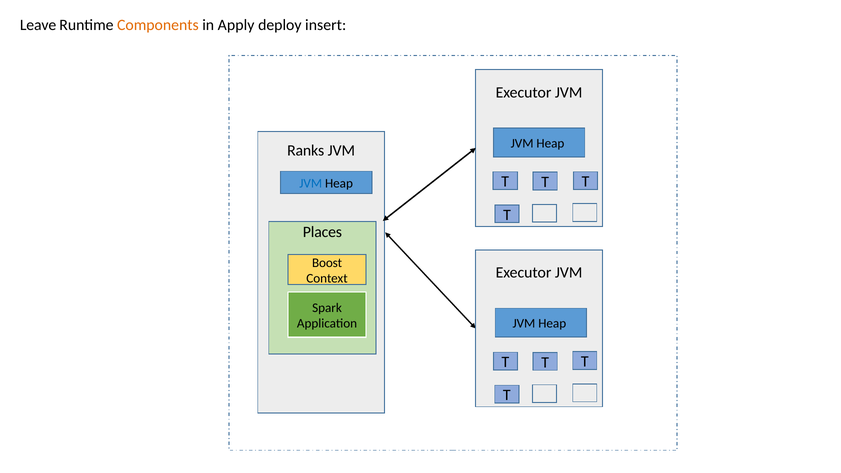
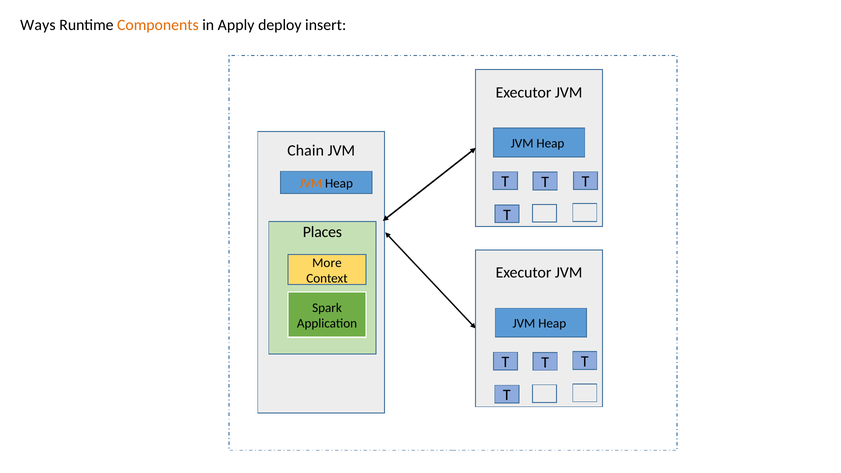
Leave: Leave -> Ways (38, 25)
Ranks: Ranks -> Chain (306, 150)
JVM colour: blue -> orange (311, 183)
Boost: Boost -> More (327, 263)
